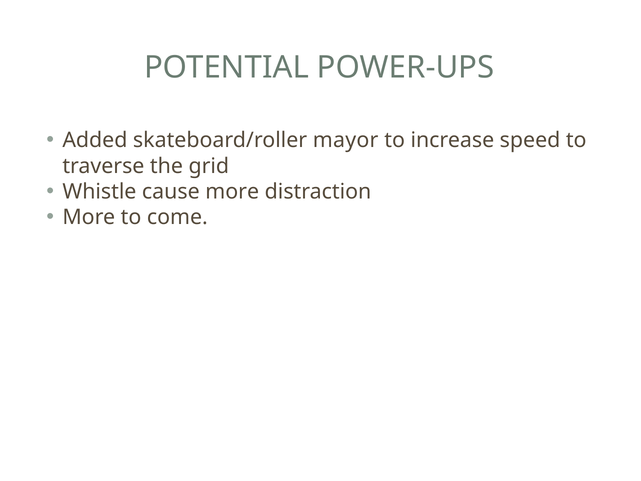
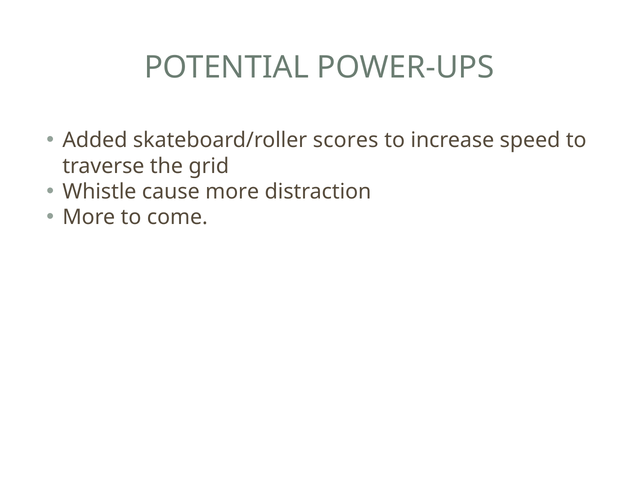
mayor: mayor -> scores (346, 140)
